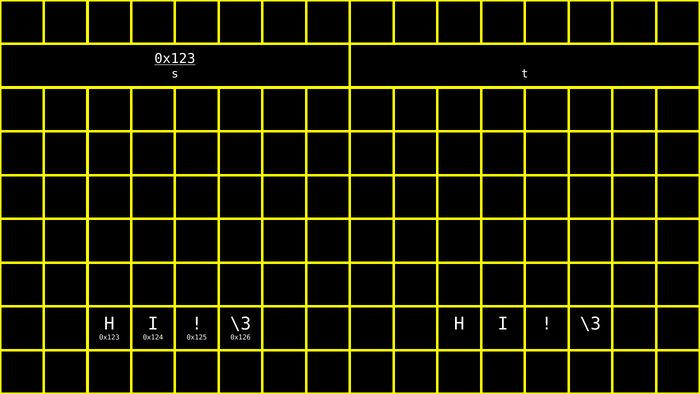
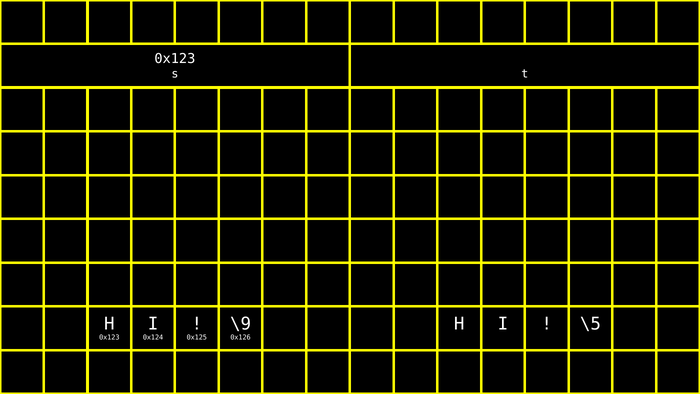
0x123 underline: present -> none (175, 59)
\3: \3 -> \9 (241, 324)
\3: \3 -> \5 (590, 324)
